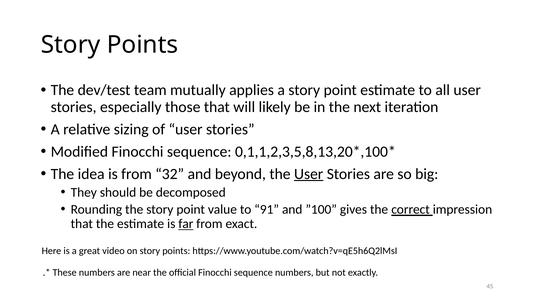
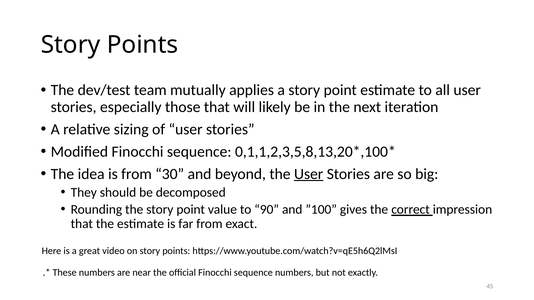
32: 32 -> 30 (170, 174)
91: 91 -> 90 (267, 210)
far underline: present -> none (186, 224)
